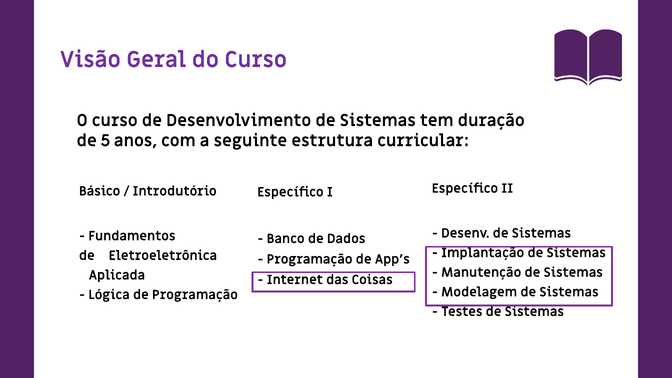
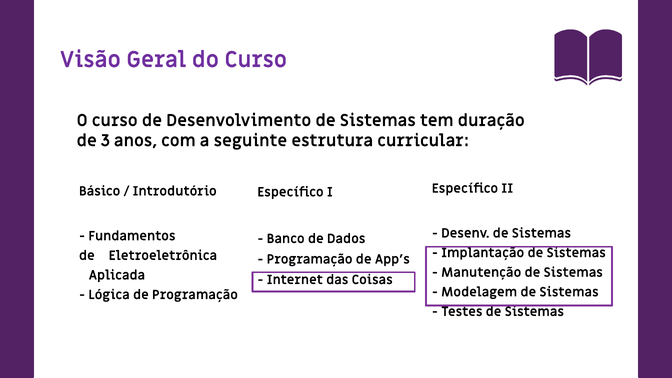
5: 5 -> 3 (105, 141)
